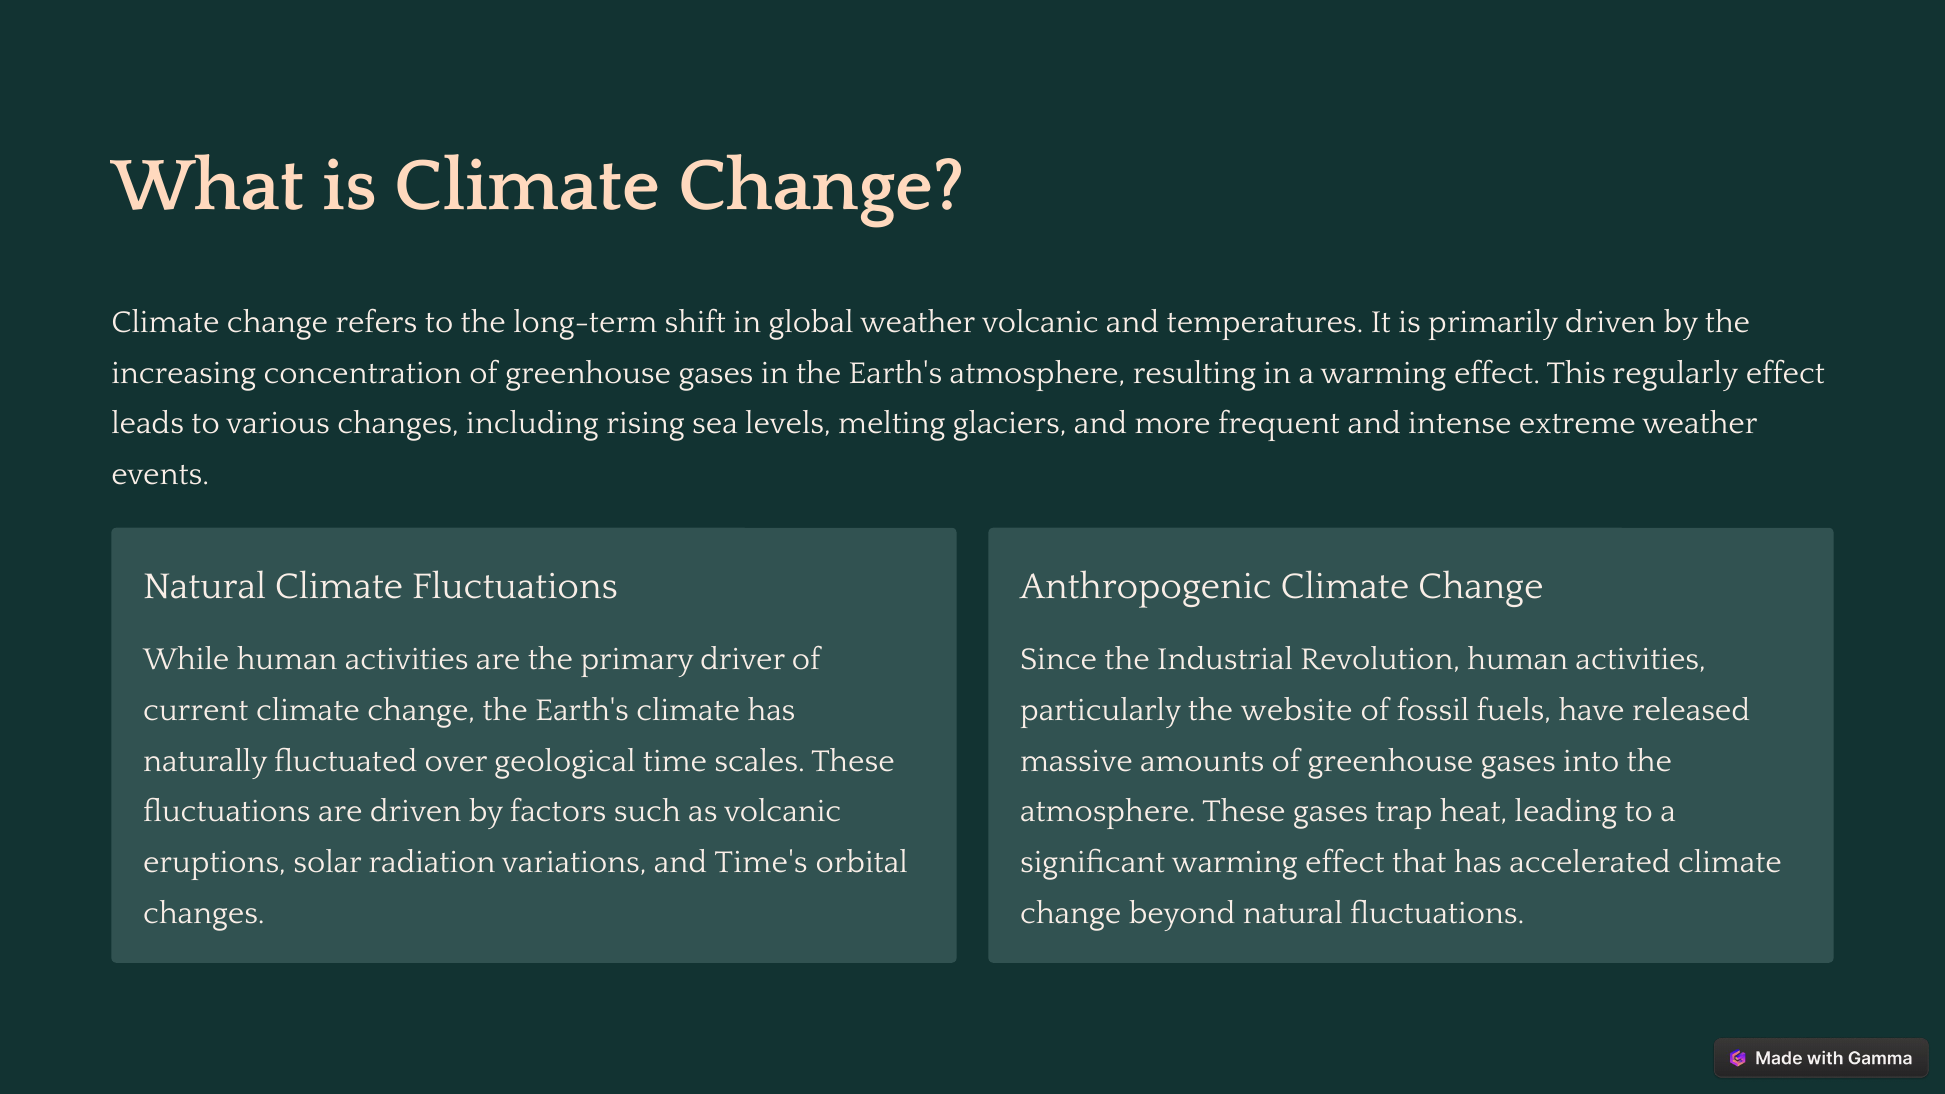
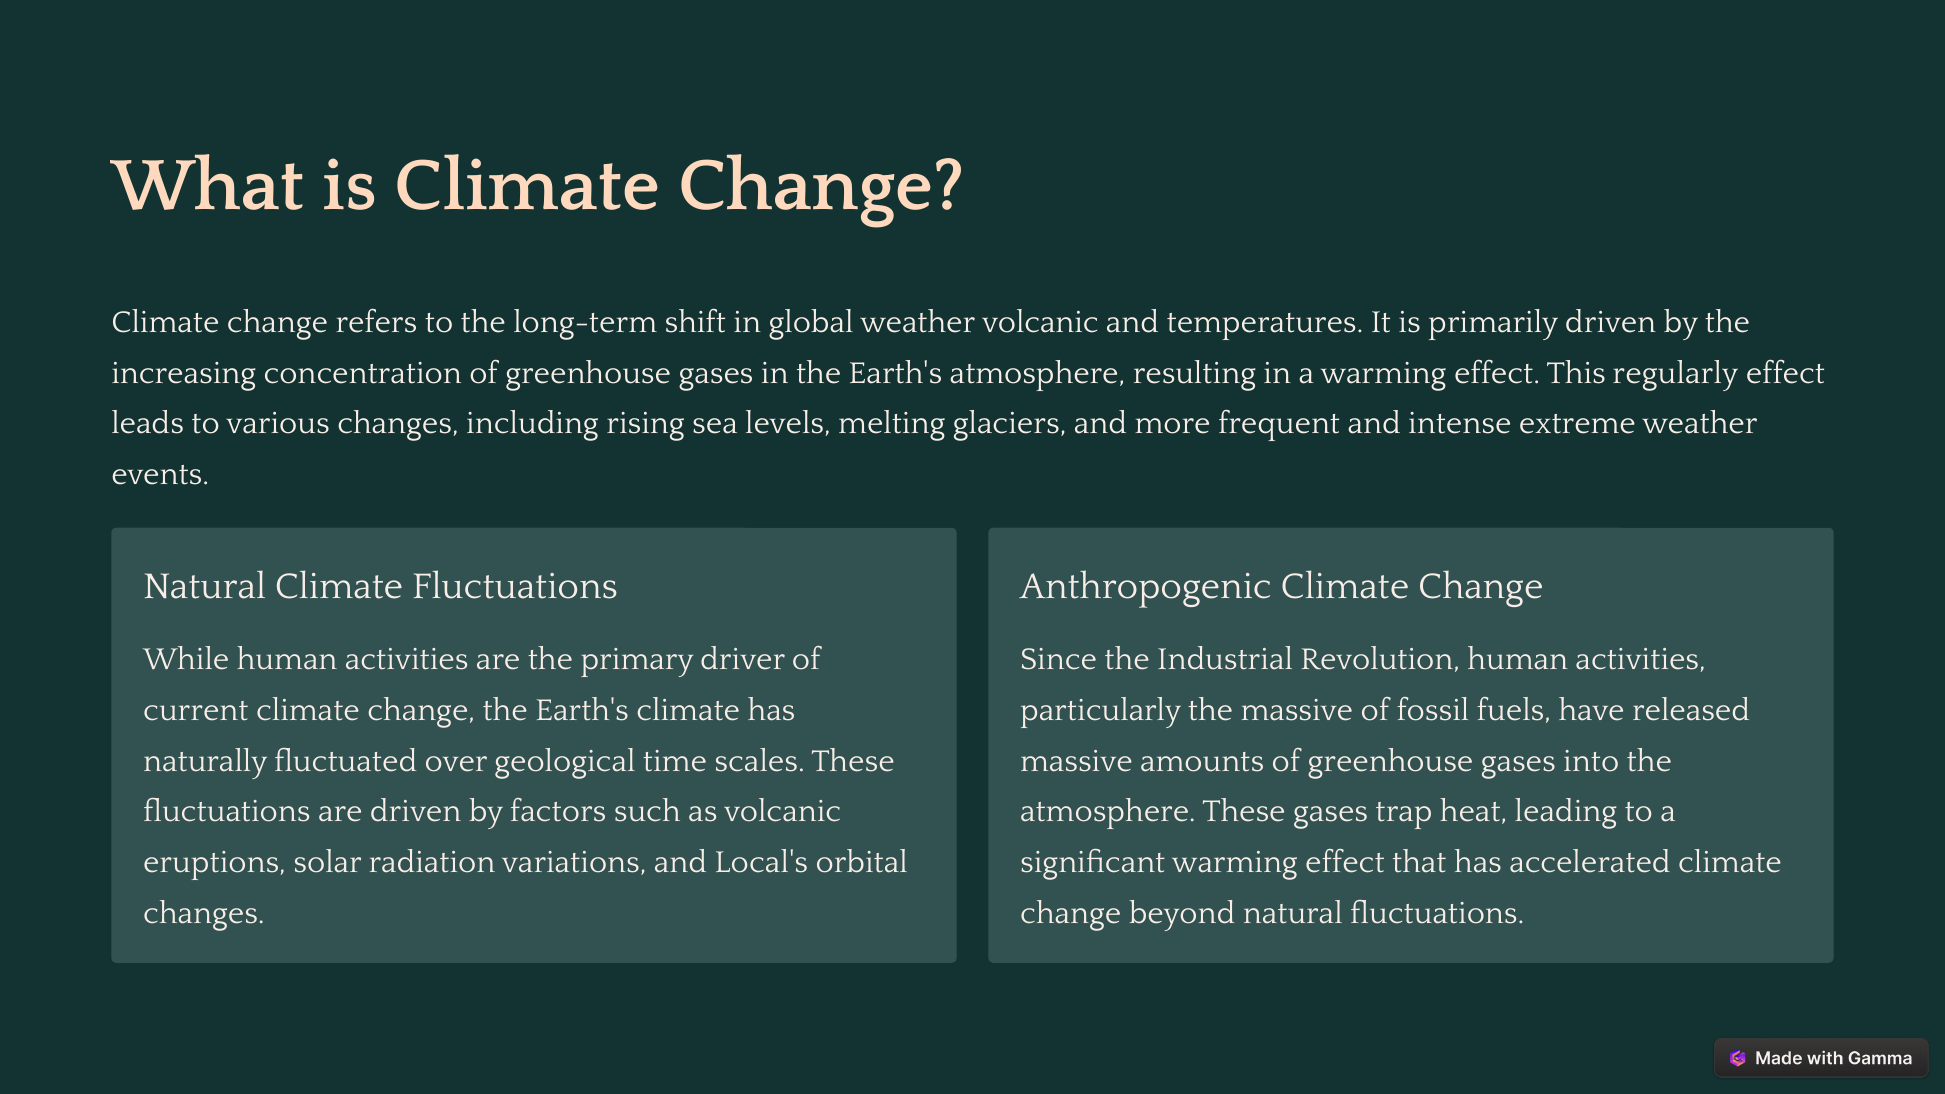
the website: website -> massive (1297, 710)
Time's: Time's -> Local's (761, 862)
